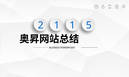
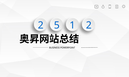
2 1: 1 -> 5 (57, 25)
1 5: 5 -> 2 (89, 25)
